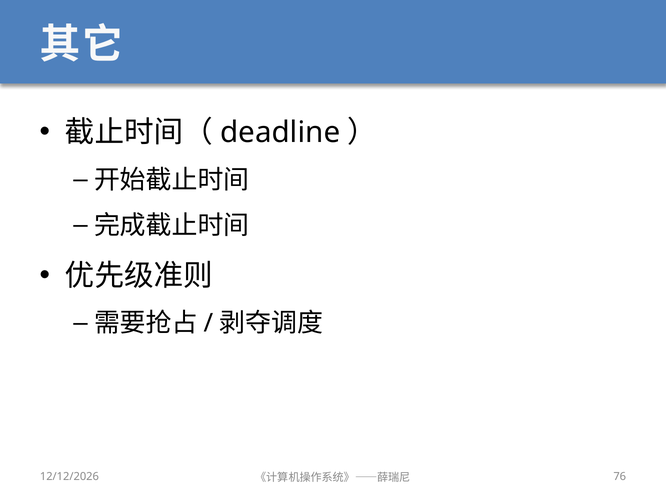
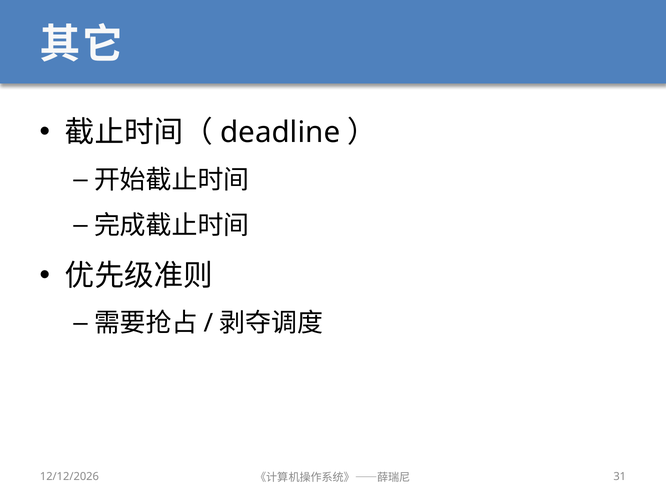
76: 76 -> 31 (620, 476)
